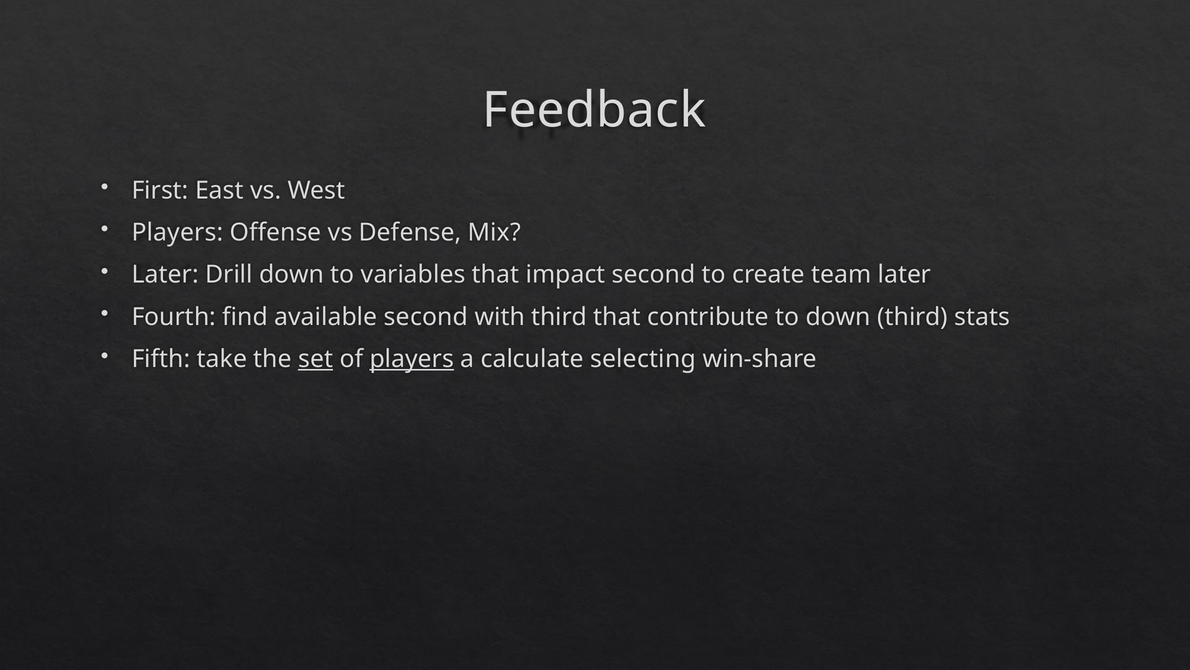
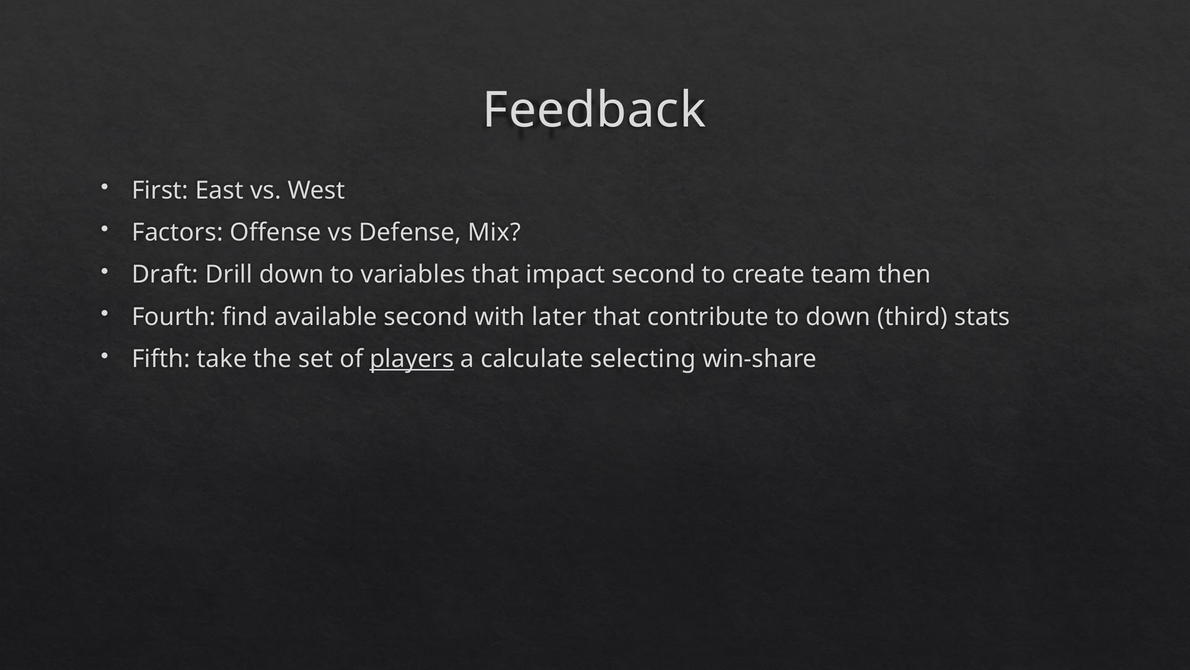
Players: Players -> Factors (177, 232)
Later: Later -> Draft (165, 274)
team later: later -> then (905, 274)
with third: third -> later (559, 317)
set underline: present -> none (316, 359)
